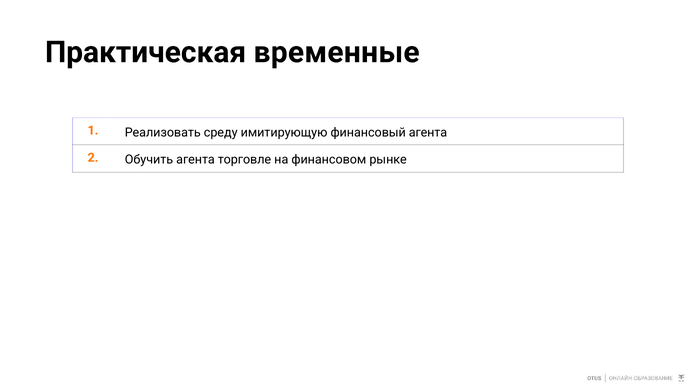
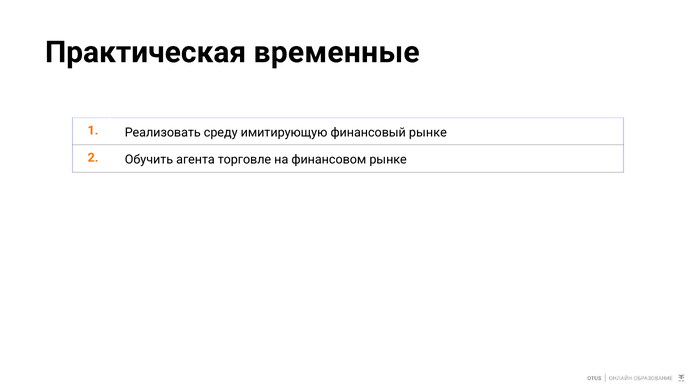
финансовый агента: агента -> рынке (428, 132)
